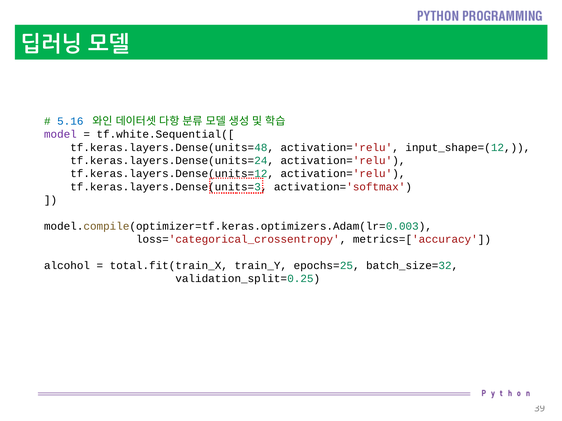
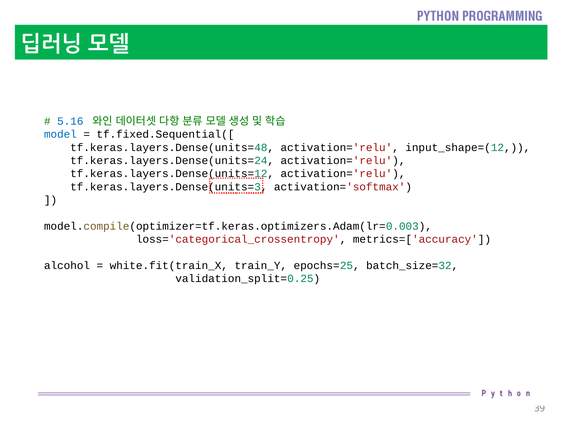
model colour: purple -> blue (60, 135)
tf.white.Sequential([: tf.white.Sequential([ -> tf.fixed.Sequential([ (165, 135)
total.fit(train_X: total.fit(train_X -> white.fit(train_X (169, 266)
